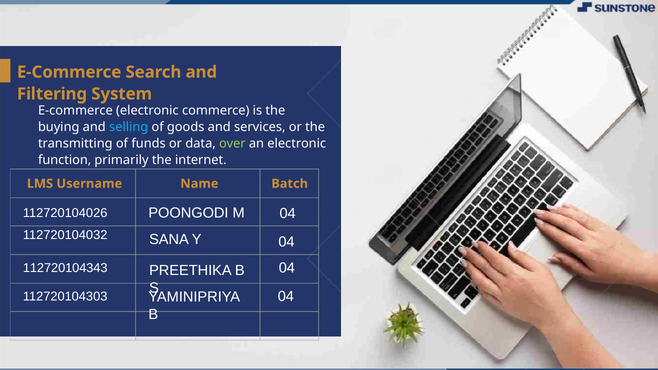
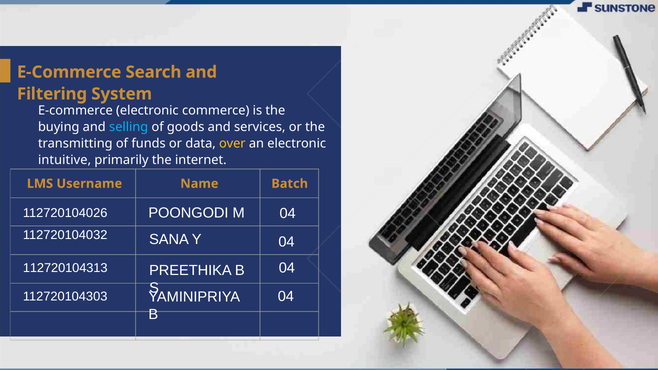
over colour: light green -> yellow (232, 143)
function: function -> intuitive (65, 160)
112720104343: 112720104343 -> 112720104313 (65, 268)
